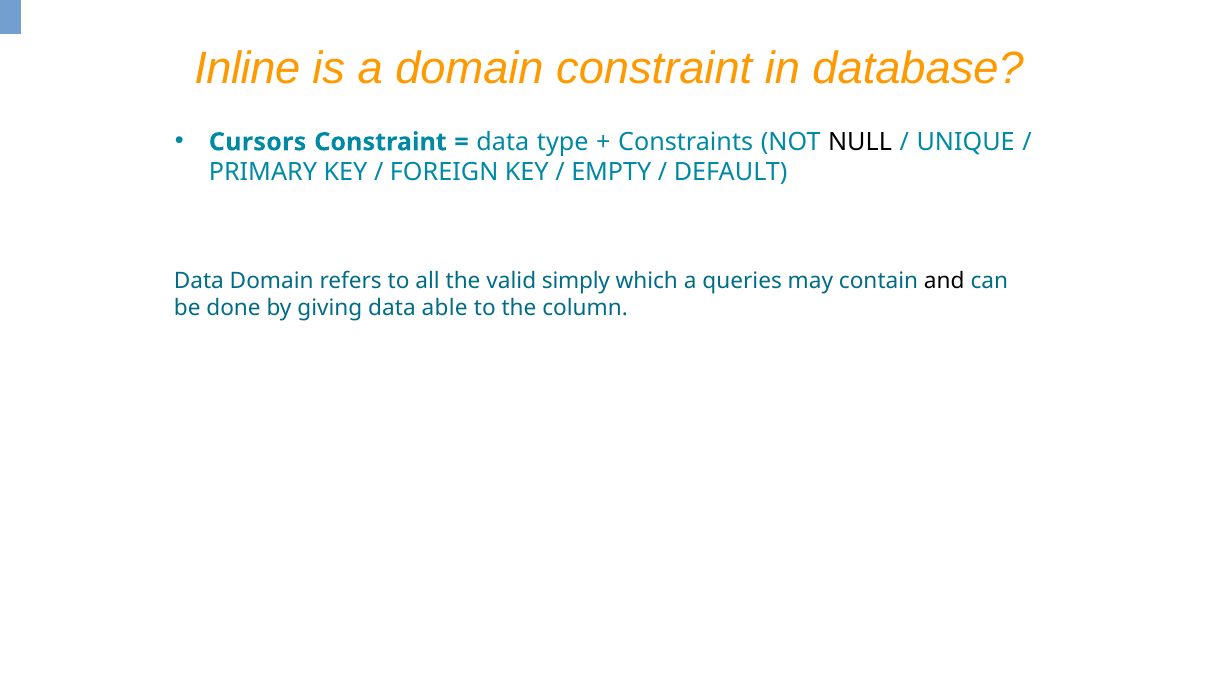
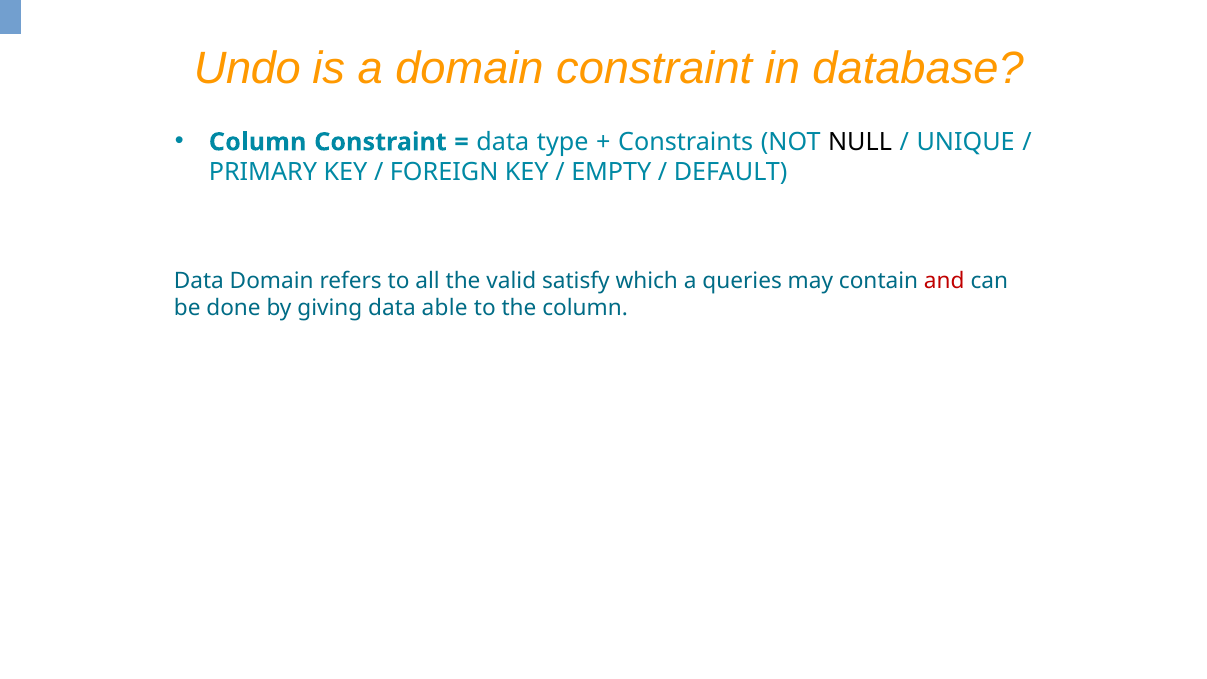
Inline: Inline -> Undo (247, 69)
Cursors: Cursors -> Column (258, 142)
simply: simply -> satisfy (576, 281)
and colour: black -> red (944, 281)
